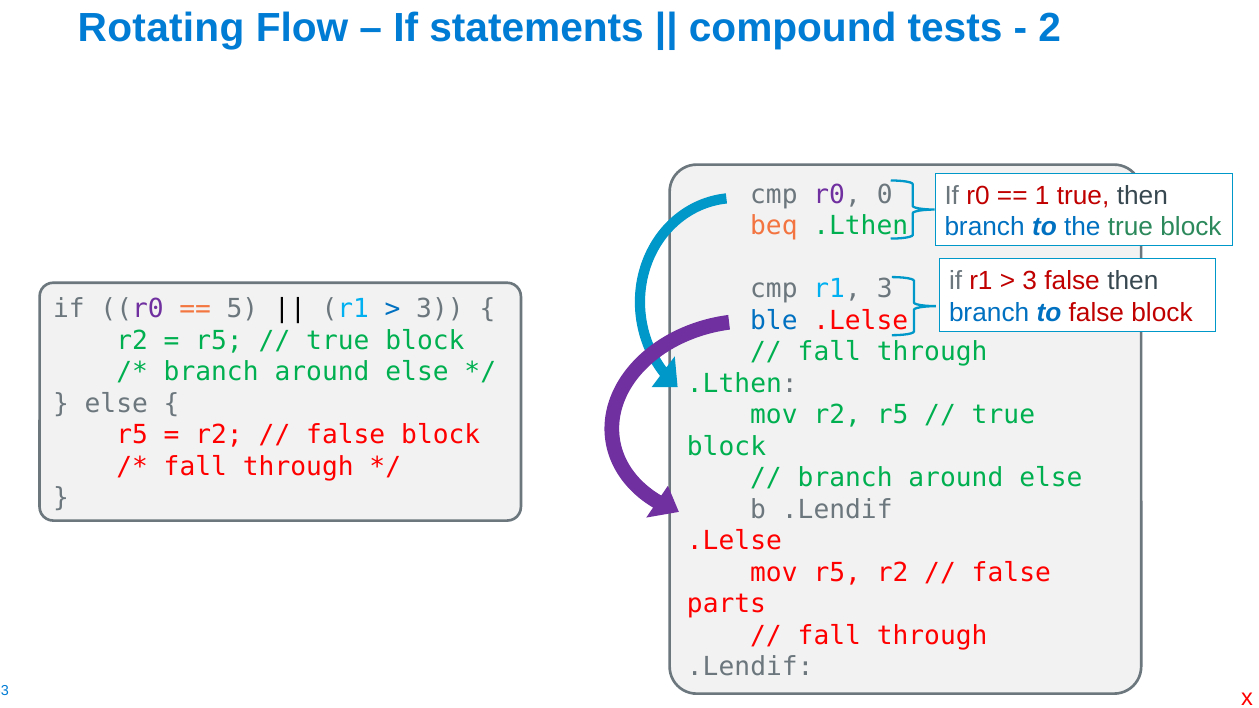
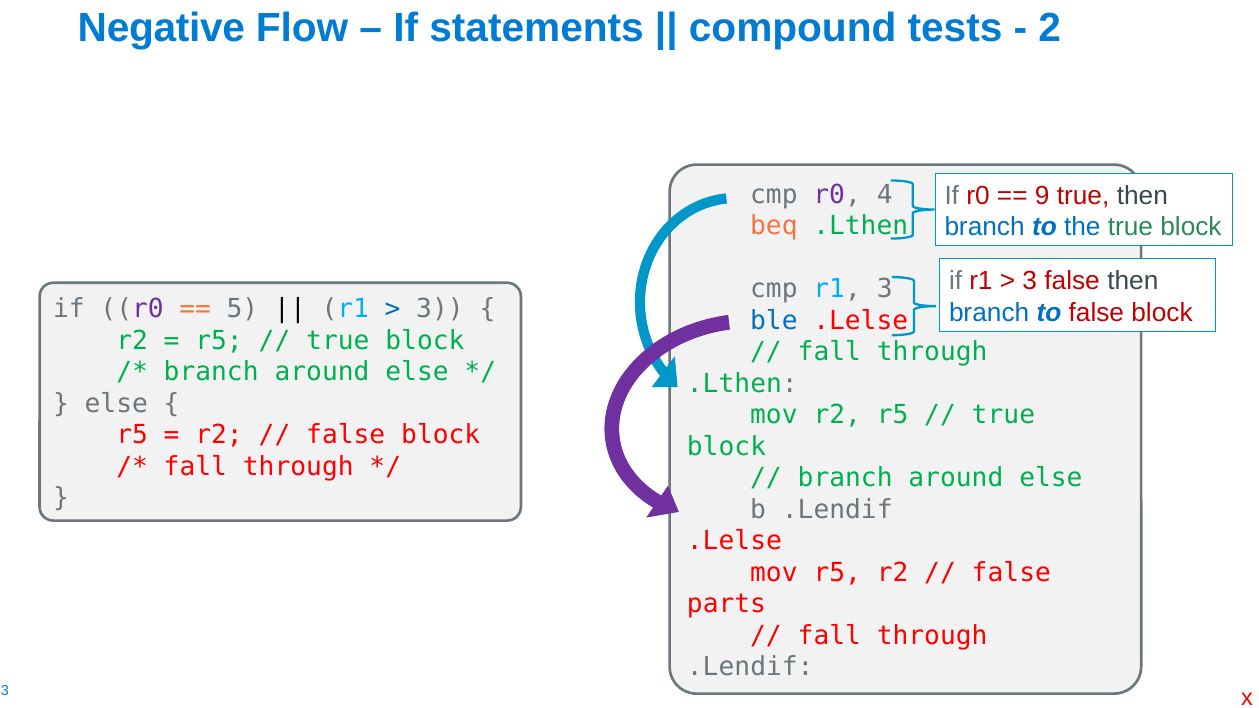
Rotating: Rotating -> Negative (161, 28)
0: 0 -> 4 (885, 195)
1: 1 -> 9 (1042, 196)
